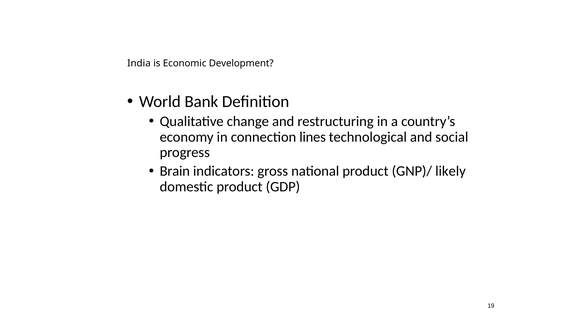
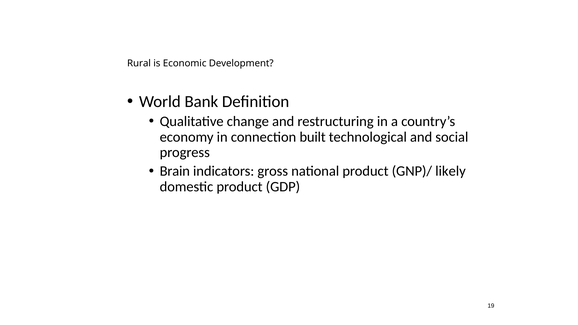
India: India -> Rural (139, 63)
lines: lines -> built (313, 137)
